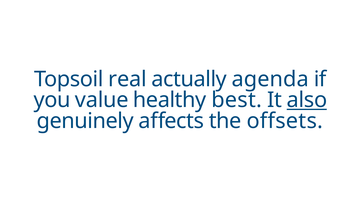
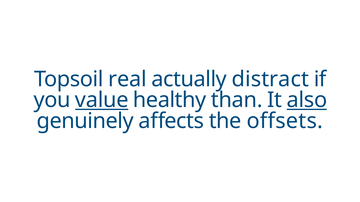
agenda: agenda -> distract (270, 79)
value underline: none -> present (102, 100)
best: best -> than (237, 100)
